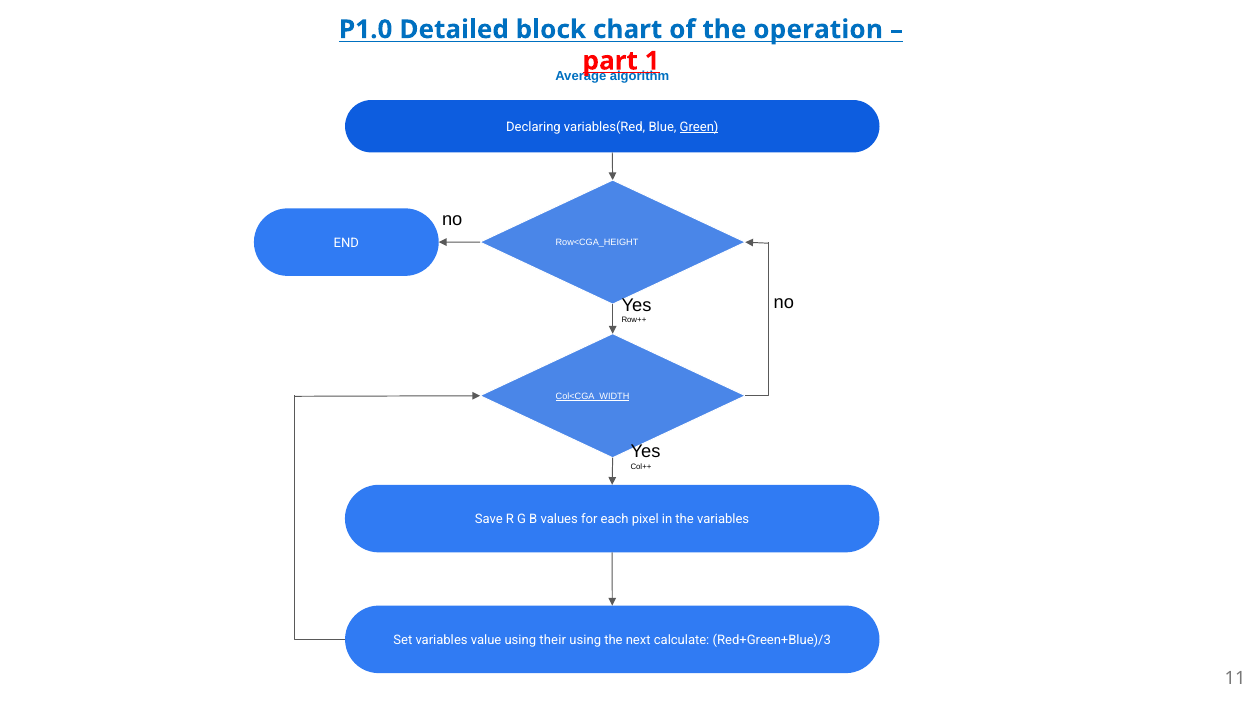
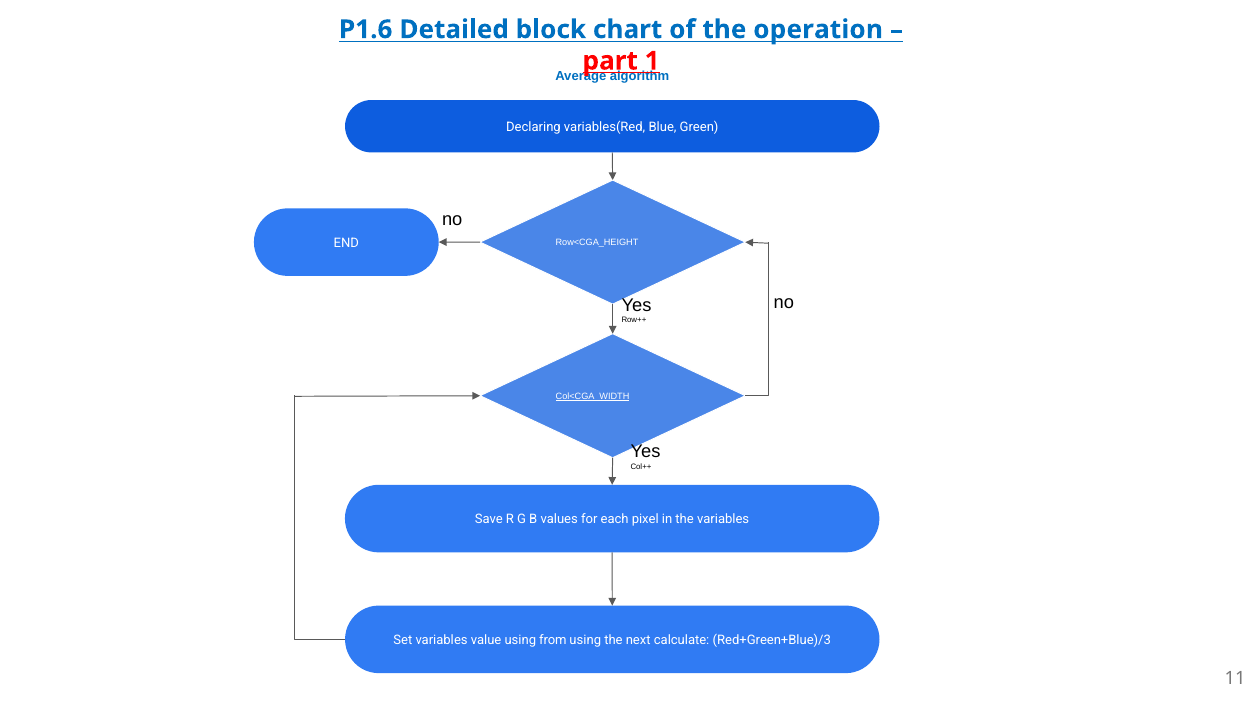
P1.0: P1.0 -> P1.6 (366, 29)
Green underline: present -> none (699, 127)
their: their -> from (553, 640)
